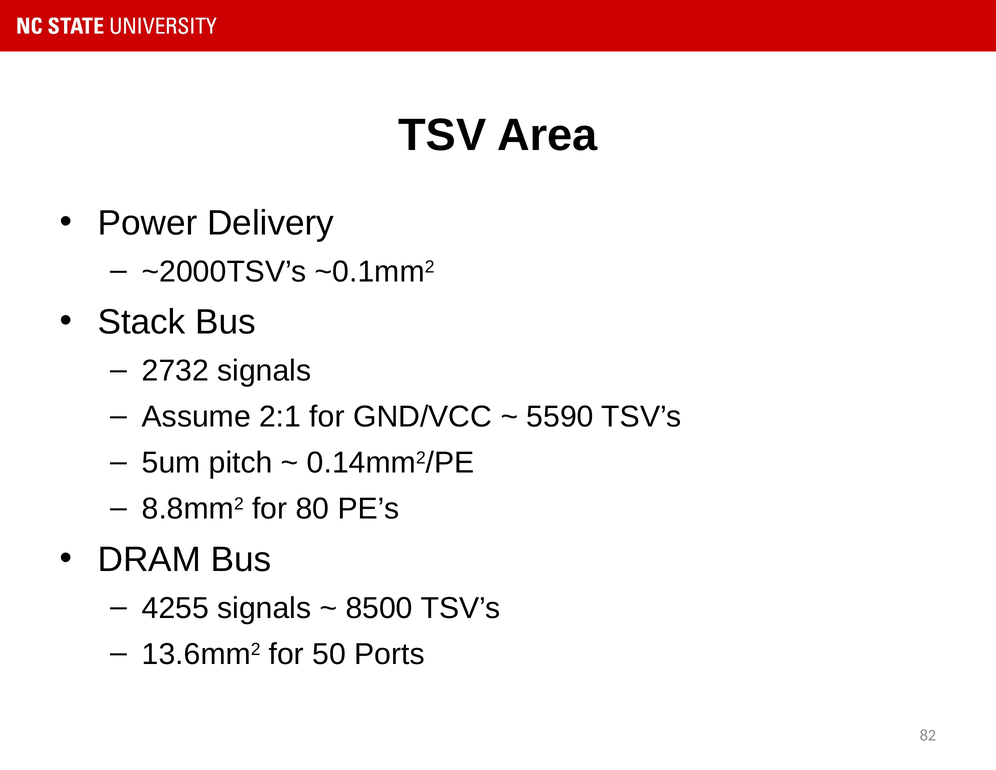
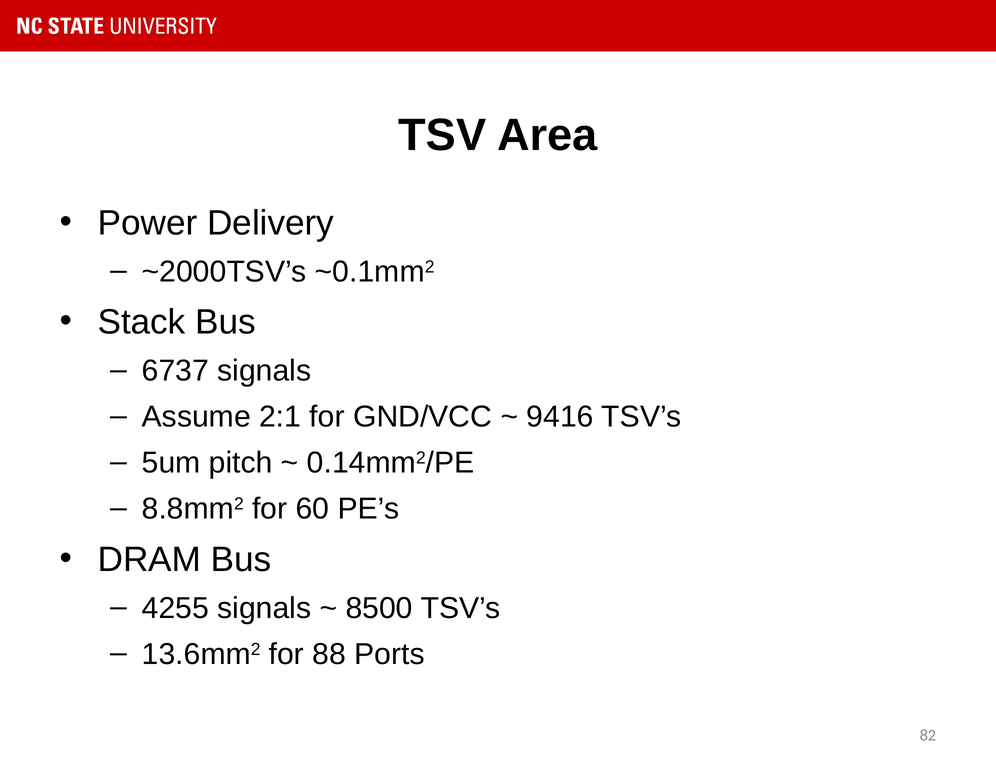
2732: 2732 -> 6737 (175, 371)
5590: 5590 -> 9416 (560, 417)
80: 80 -> 60 (312, 509)
50: 50 -> 88 (329, 654)
